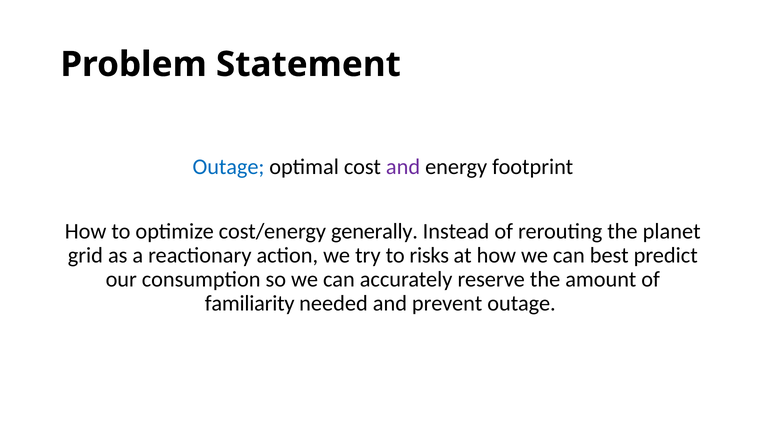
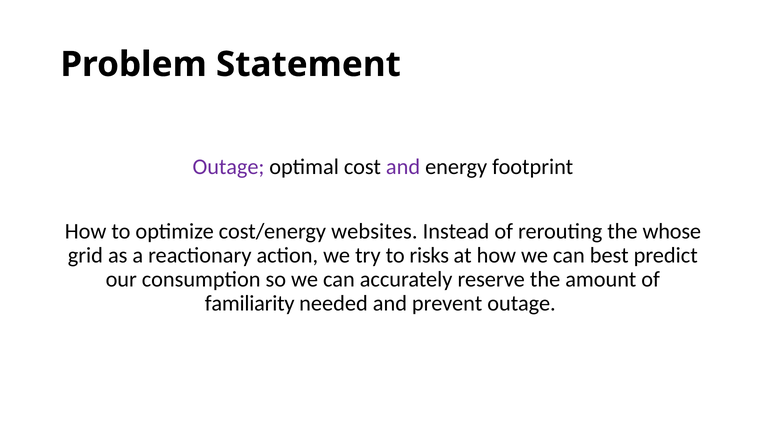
Outage colour: blue -> purple (228, 167)
generally: generally -> websites (374, 231)
planet: planet -> whose (672, 231)
